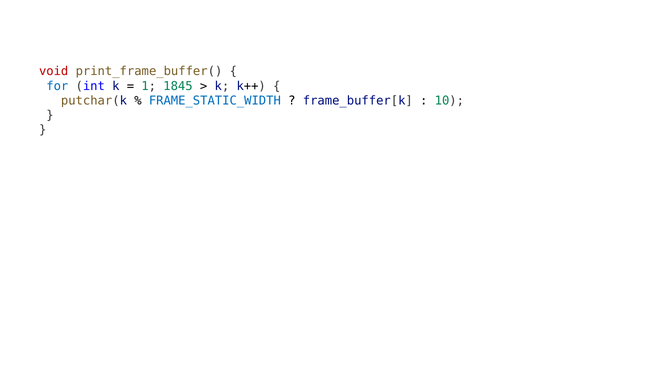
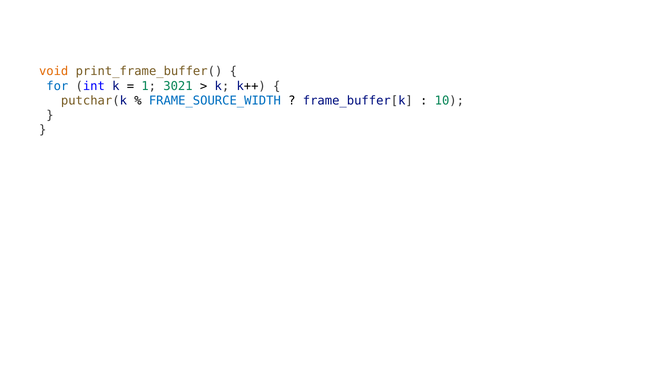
void colour: red -> orange (54, 71)
1845: 1845 -> 3021 (178, 86)
FRAME_STATIC_WIDTH: FRAME_STATIC_WIDTH -> FRAME_SOURCE_WIDTH (215, 101)
